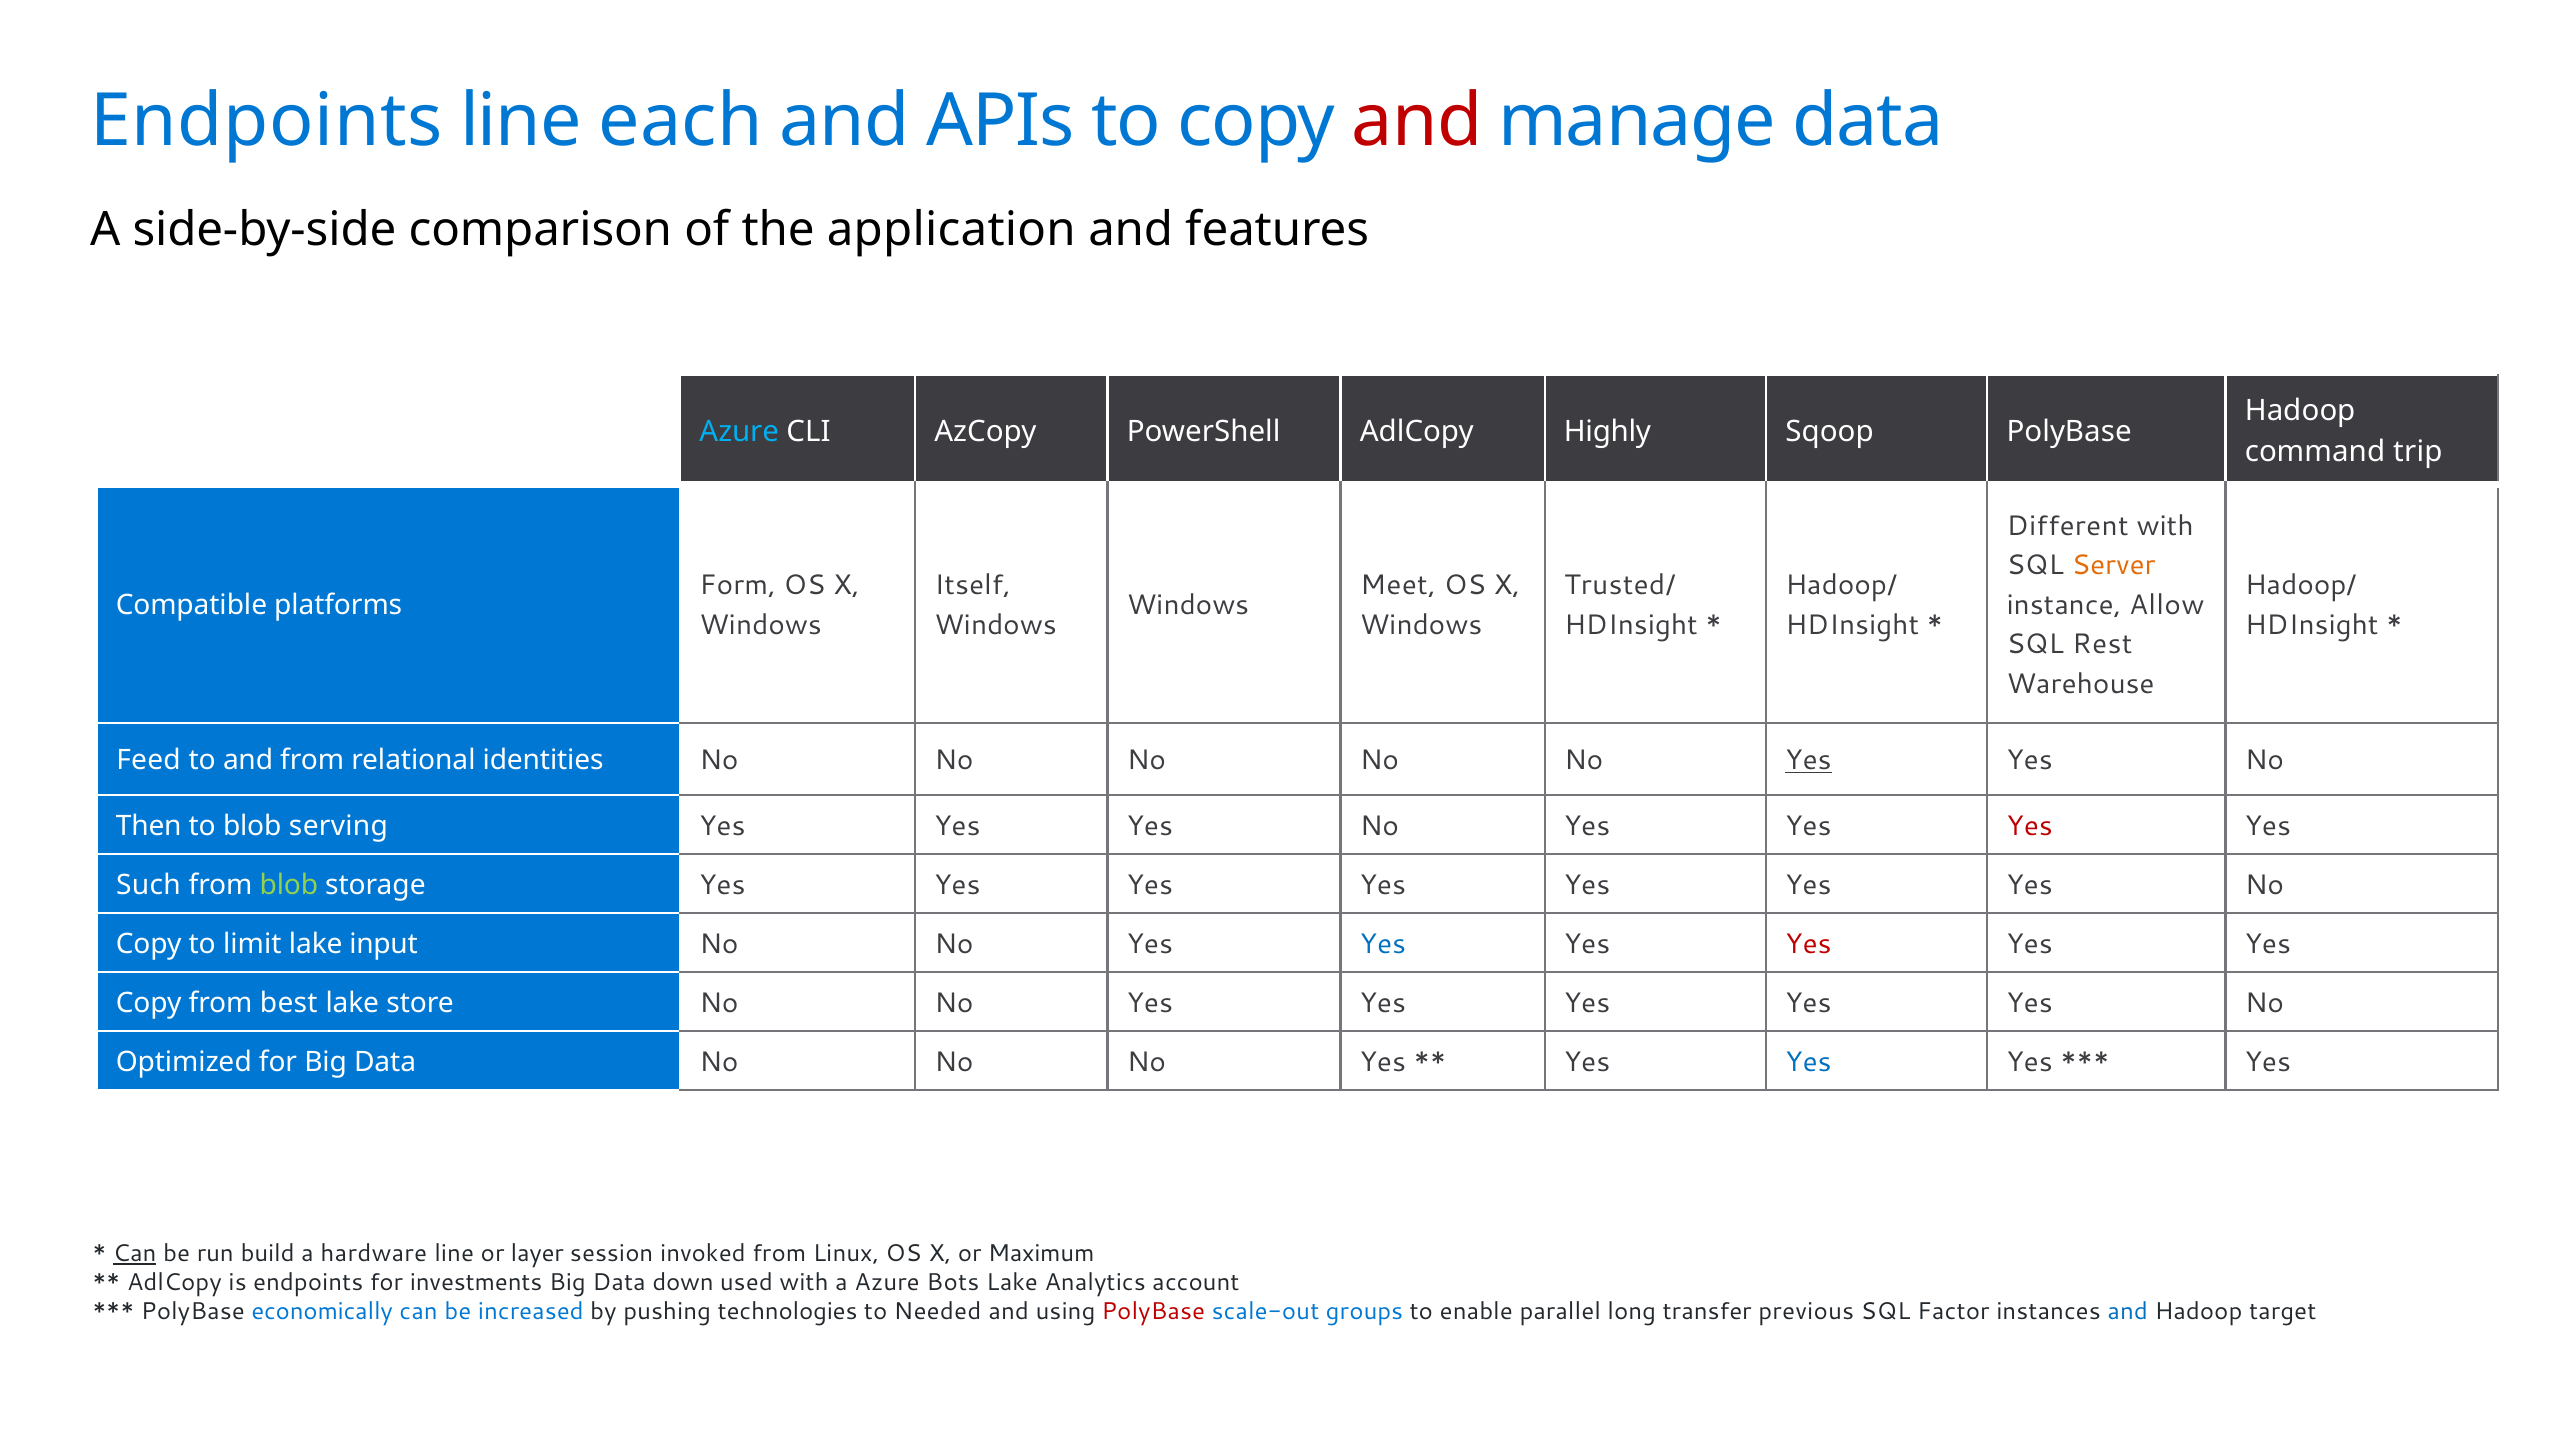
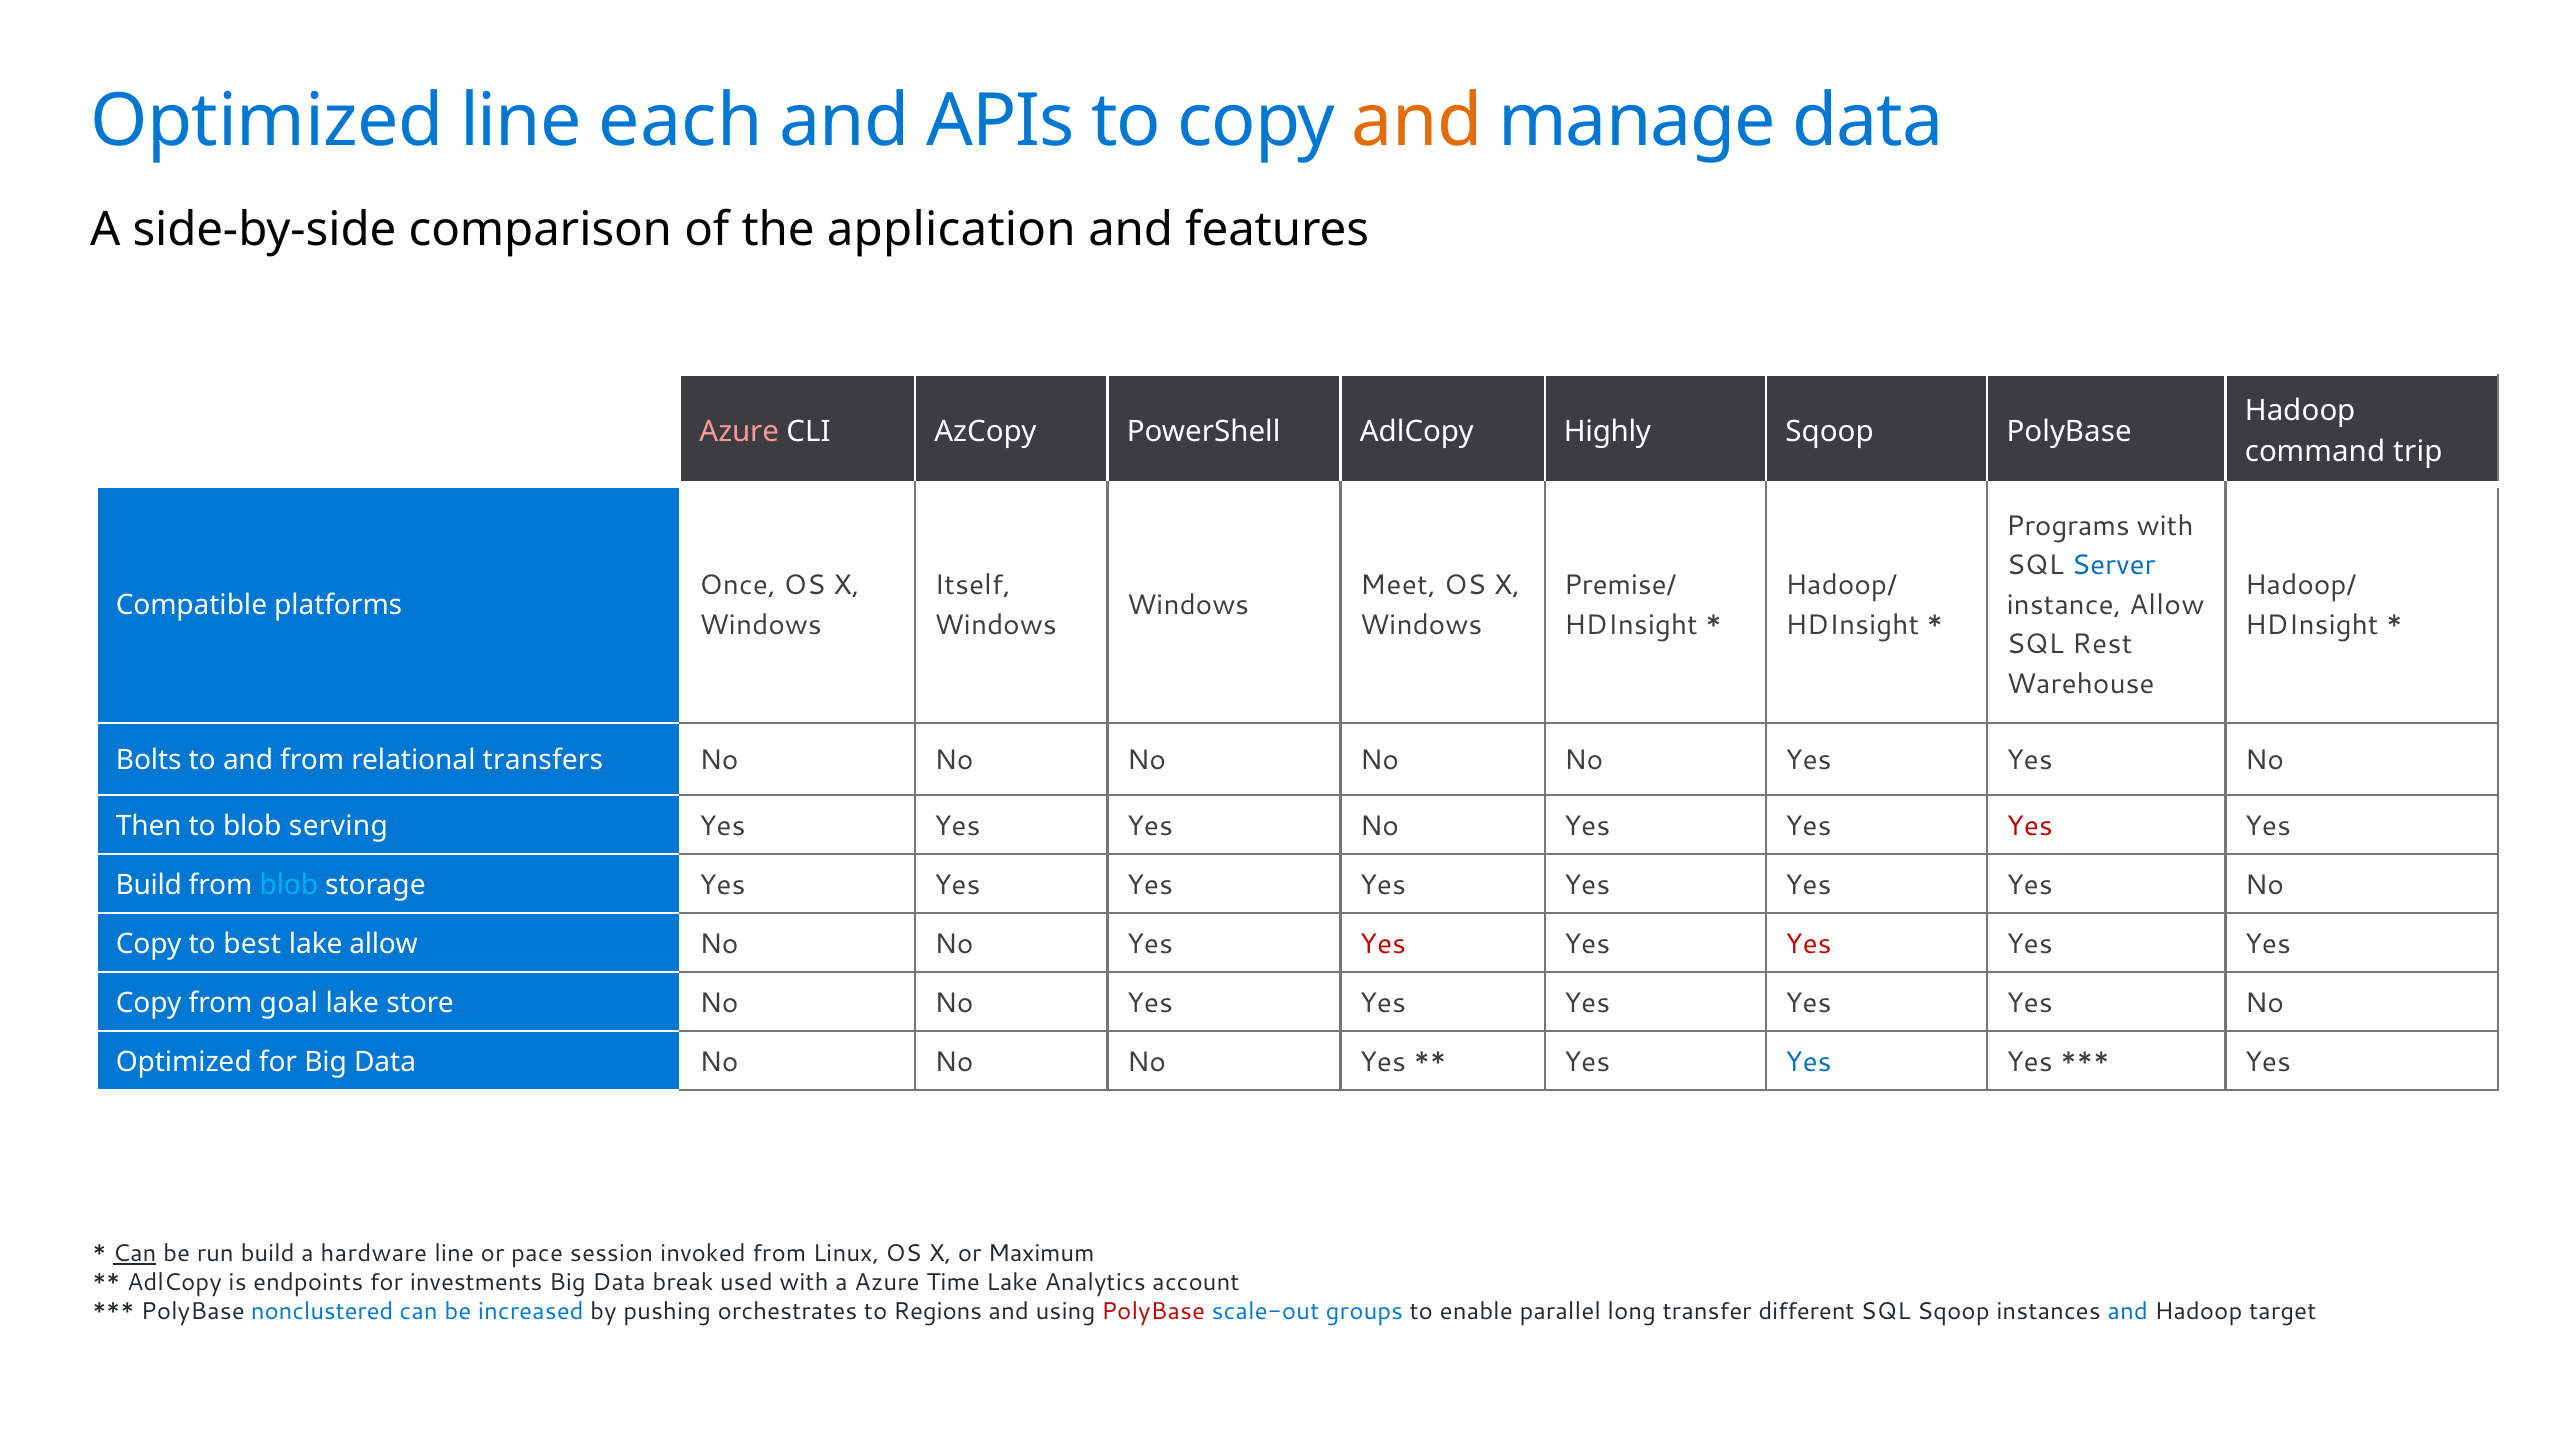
Endpoints: Endpoints -> Optimized (267, 121)
and colour: red -> orange (1417, 121)
Azure colour: light blue -> pink (739, 431)
Different: Different -> Programs (2068, 526)
Server colour: orange -> blue (2114, 565)
Form: Form -> Once (738, 585)
Trusted/: Trusted/ -> Premise/ (1620, 585)
Feed: Feed -> Bolts (149, 761)
identities: identities -> transfers (543, 761)
Yes underline: present -> none (1809, 760)
Such: Such -> Build (149, 885)
blob colour: light green -> light blue (289, 885)
limit: limit -> best (252, 944)
lake input: input -> allow (384, 944)
Yes colour: blue -> red (1383, 944)
best: best -> goal (289, 1003)
layer: layer -> pace (537, 1253)
down: down -> break (683, 1282)
Bots: Bots -> Time (953, 1282)
economically: economically -> nonclustered (322, 1312)
technologies: technologies -> orchestrates (788, 1312)
Needed: Needed -> Regions (938, 1312)
previous: previous -> different (1806, 1312)
SQL Factor: Factor -> Sqoop (1953, 1312)
